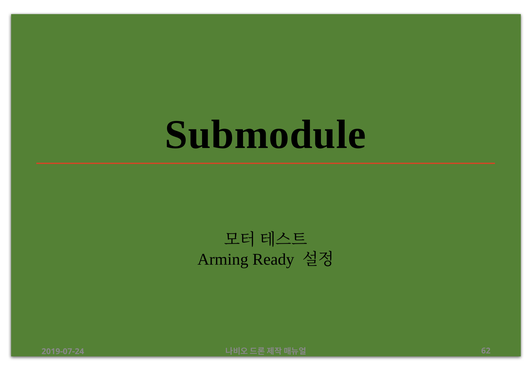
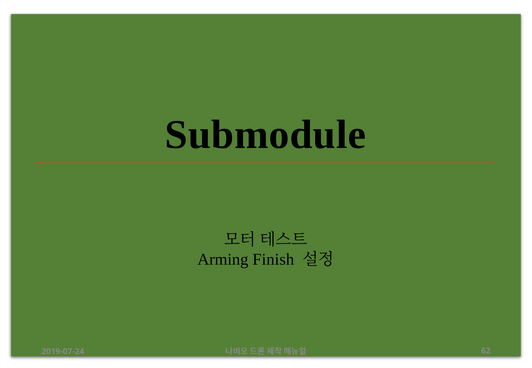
Ready: Ready -> Finish (273, 260)
